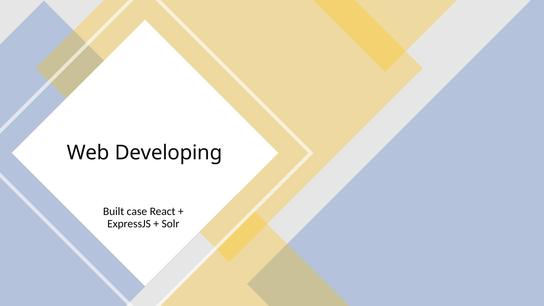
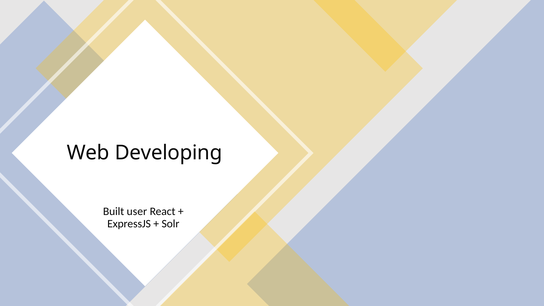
case: case -> user (137, 211)
